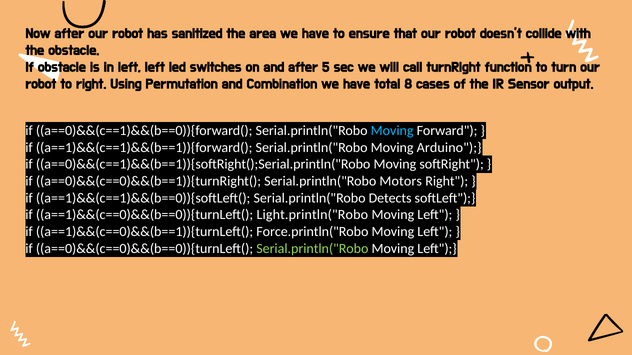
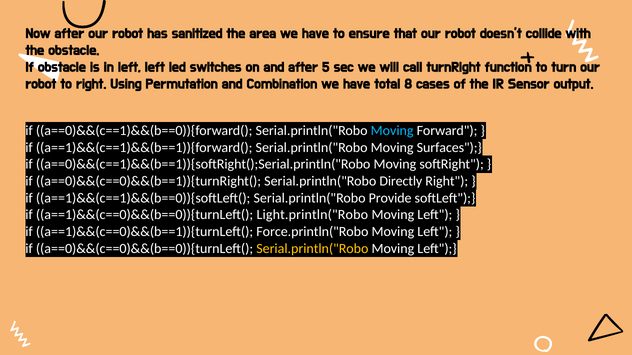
Arduino: Arduino -> Surfaces (449, 148)
Motors: Motors -> Directly (401, 181)
Detects: Detects -> Provide (390, 198)
Serial.println("Robo colour: light green -> yellow (312, 249)
